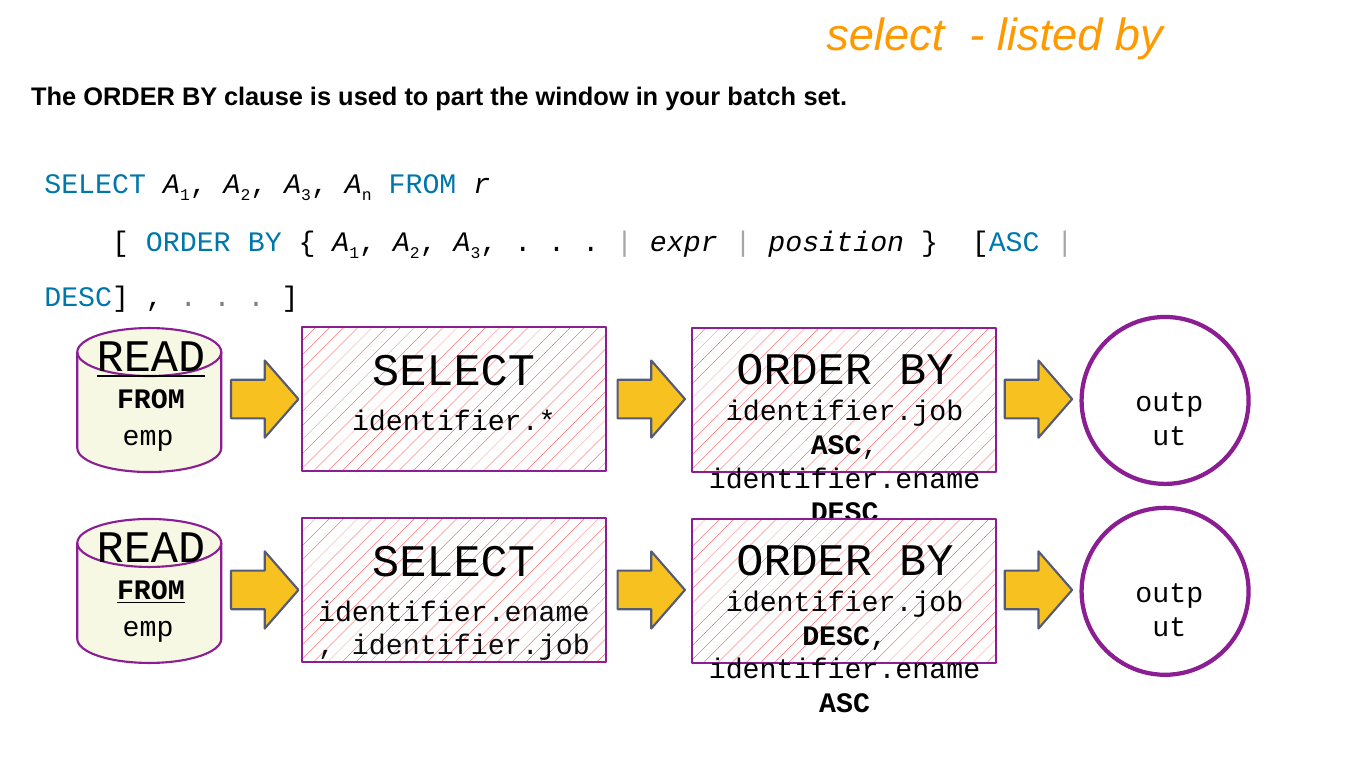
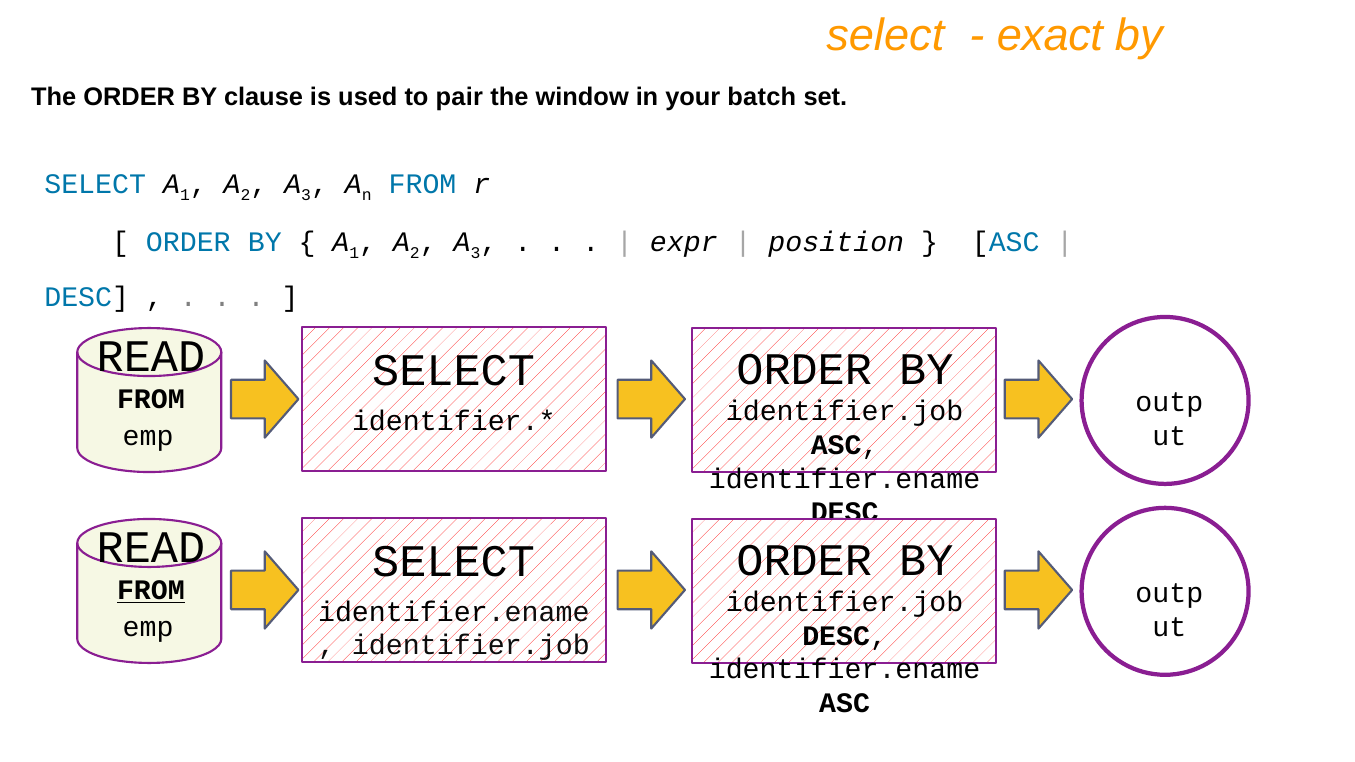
listed: listed -> exact (1050, 35)
part: part -> pair (459, 97)
READ underline: present -> none (151, 357)
